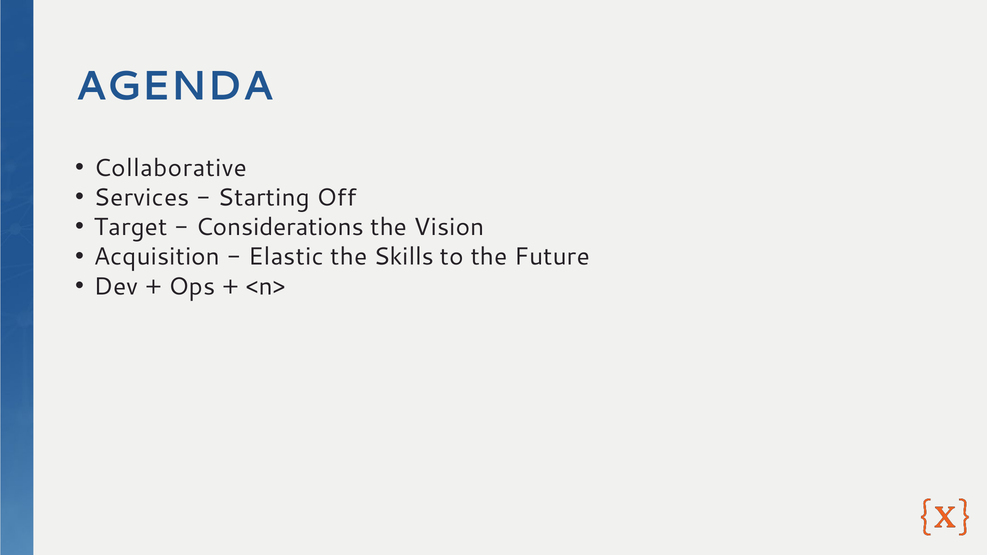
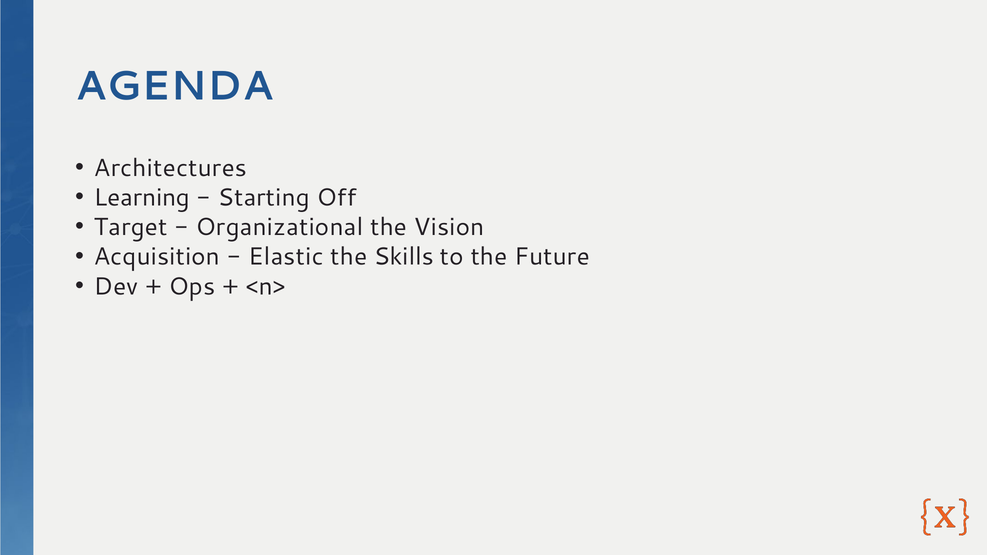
Collaborative: Collaborative -> Architectures (170, 168)
Services: Services -> Learning (142, 198)
Considerations: Considerations -> Organizational (280, 227)
